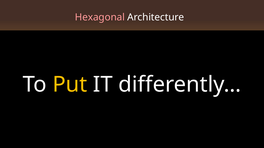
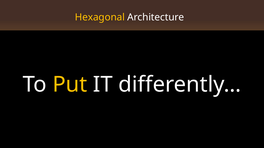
Hexagonal colour: pink -> yellow (100, 17)
